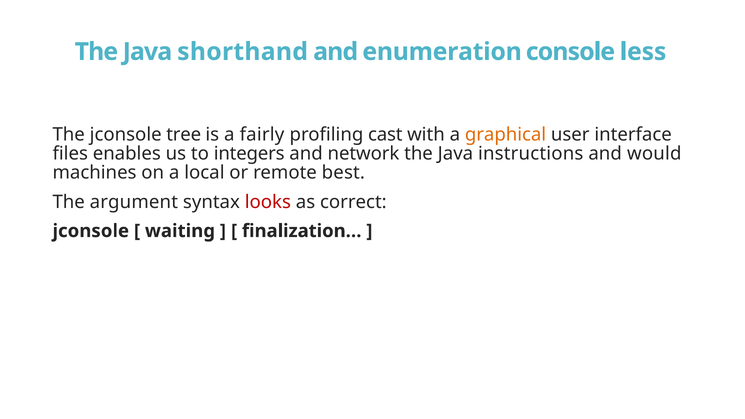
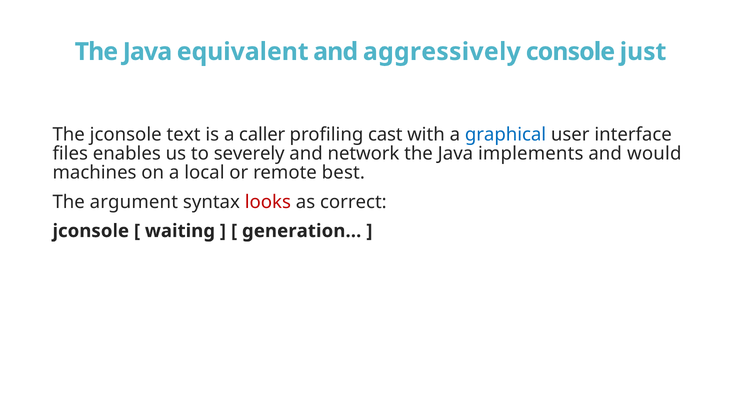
shorthand: shorthand -> equivalent (243, 52)
enumeration: enumeration -> aggressively (442, 52)
less: less -> just (643, 52)
tree: tree -> text (184, 135)
fairly: fairly -> caller (262, 135)
graphical colour: orange -> blue (506, 135)
integers: integers -> severely (249, 154)
instructions: instructions -> implements (531, 154)
finalization…: finalization… -> generation… (302, 231)
